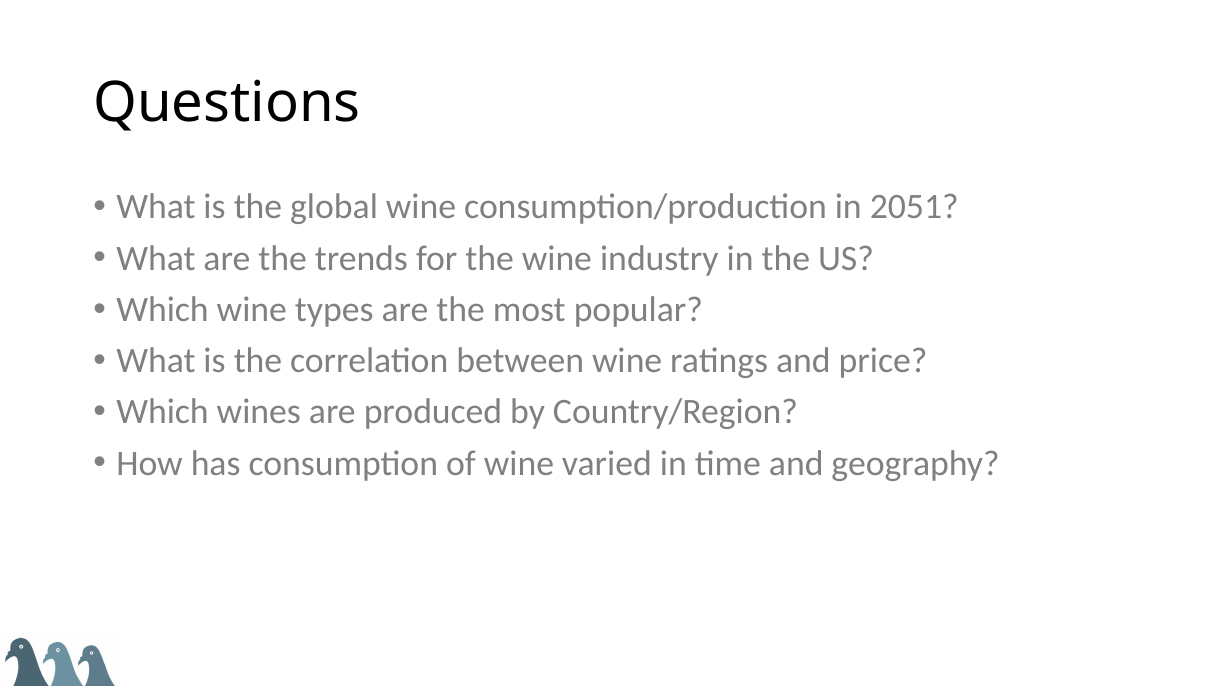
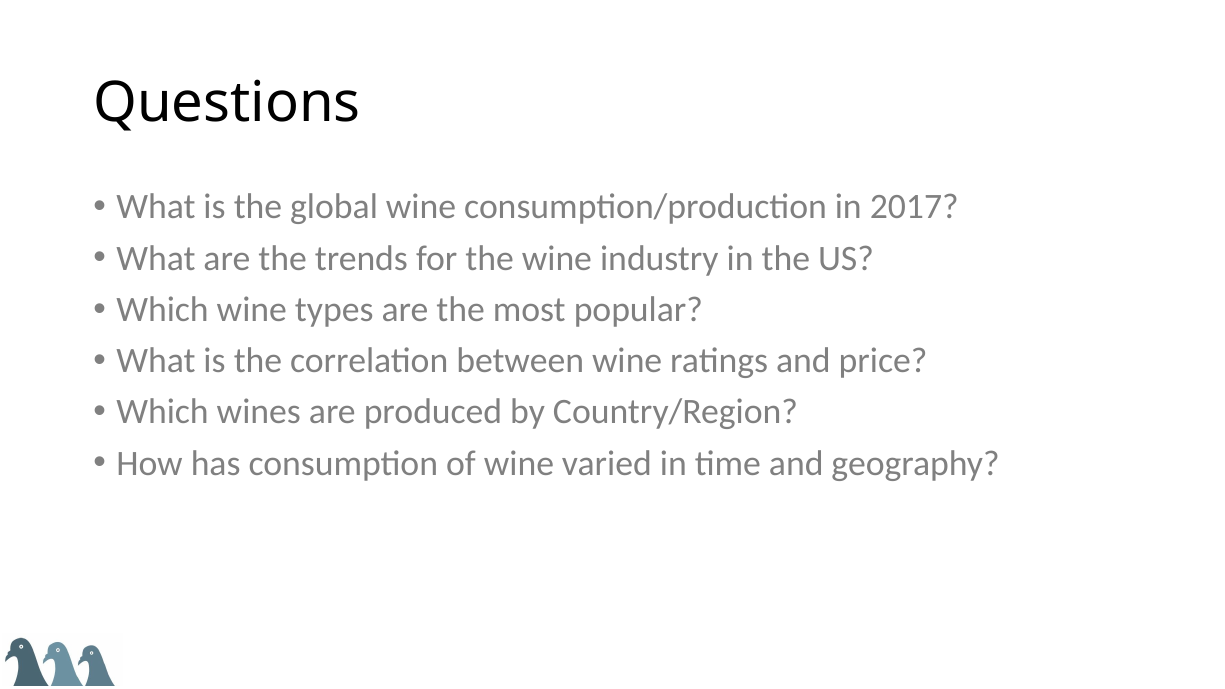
2051: 2051 -> 2017 (914, 207)
